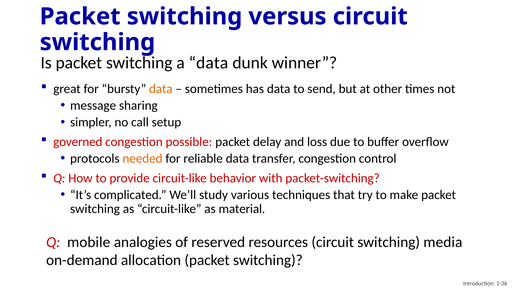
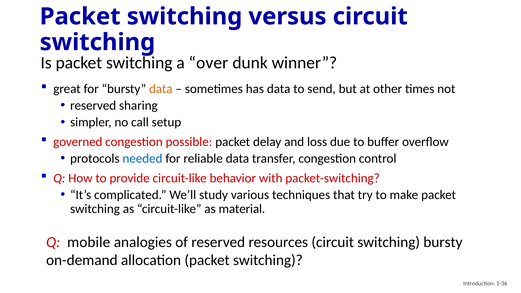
a data: data -> over (208, 63)
message: message -> reserved (93, 106)
needed colour: orange -> blue (143, 159)
switching media: media -> bursty (443, 242)
